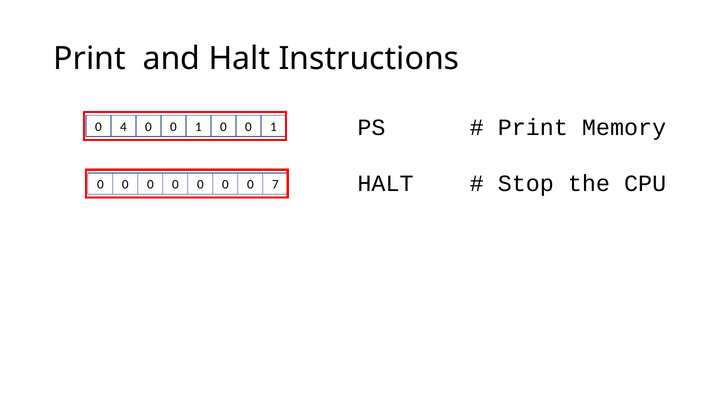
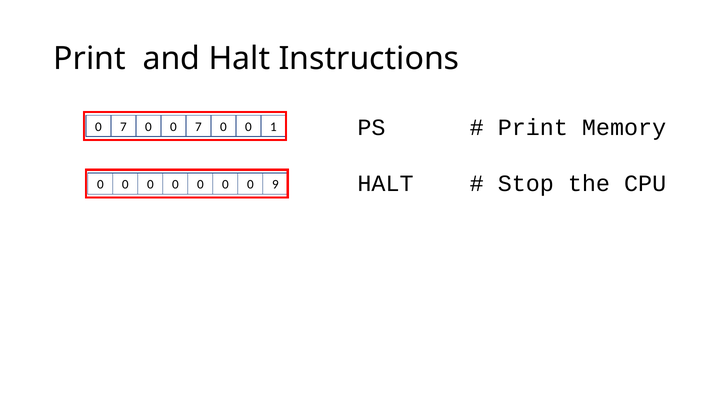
4: 4 -> 7 (123, 127)
1: 1 -> 7 (198, 127)
7: 7 -> 9 (275, 185)
